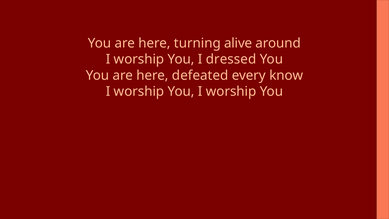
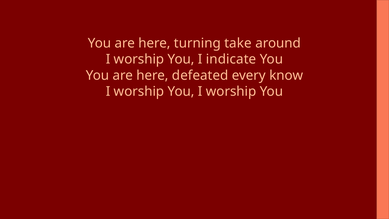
alive: alive -> take (238, 43)
dressed: dressed -> indicate (231, 59)
